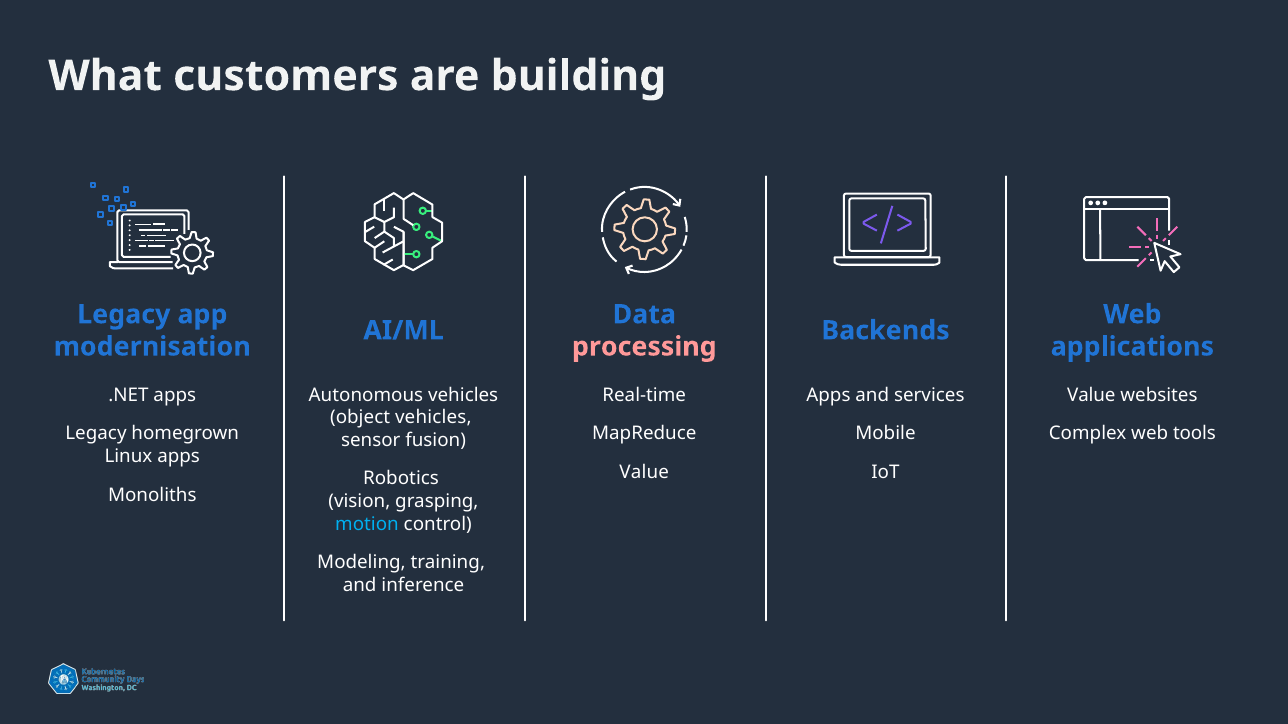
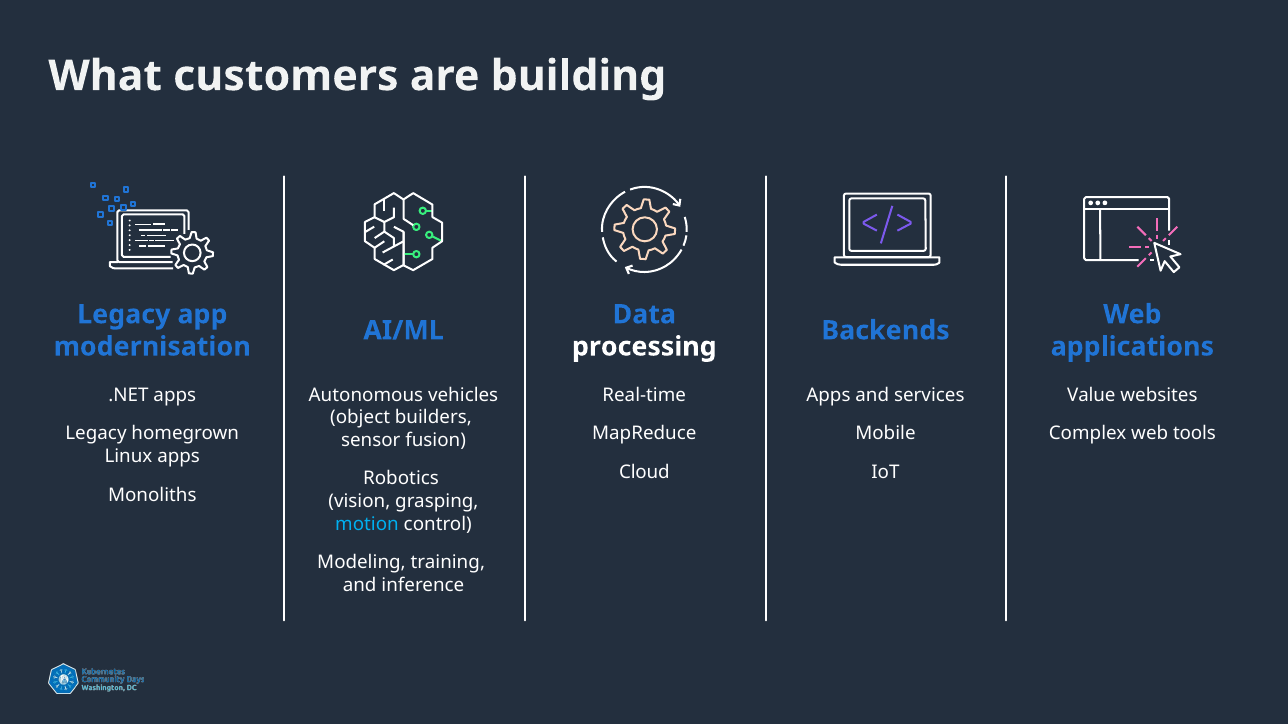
processing colour: pink -> white (644, 347)
object vehicles: vehicles -> builders (433, 418)
Value: Value -> Cloud (644, 473)
